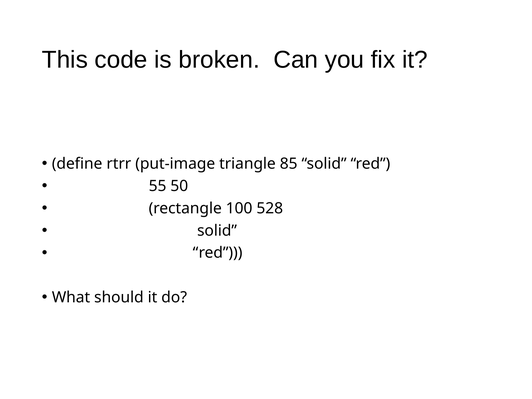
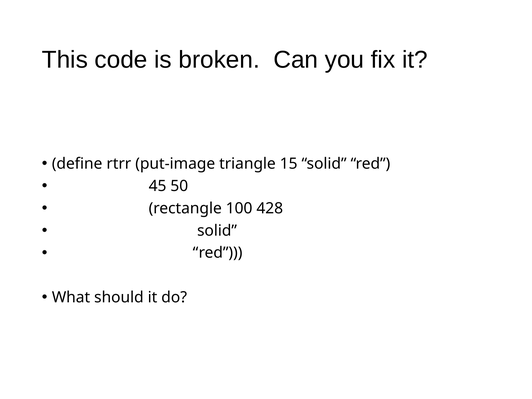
85: 85 -> 15 (289, 164)
55: 55 -> 45 (158, 186)
528: 528 -> 428 (270, 208)
